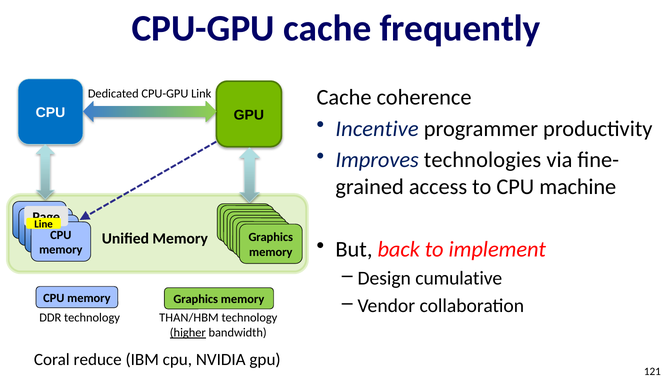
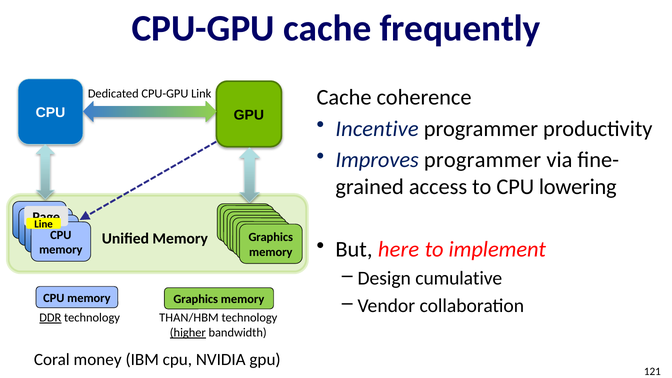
Improves technologies: technologies -> programmer (483, 160)
machine: machine -> lowering (578, 187)
back: back -> here (399, 250)
DDR underline: none -> present (50, 318)
reduce: reduce -> money (98, 359)
